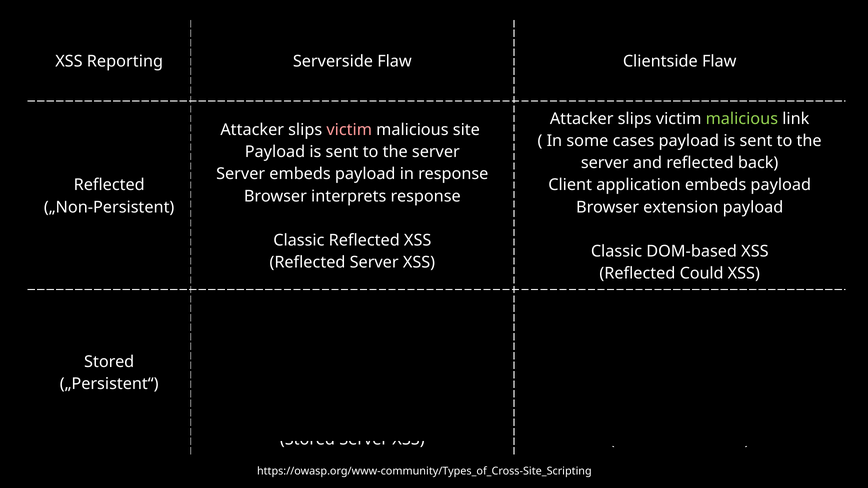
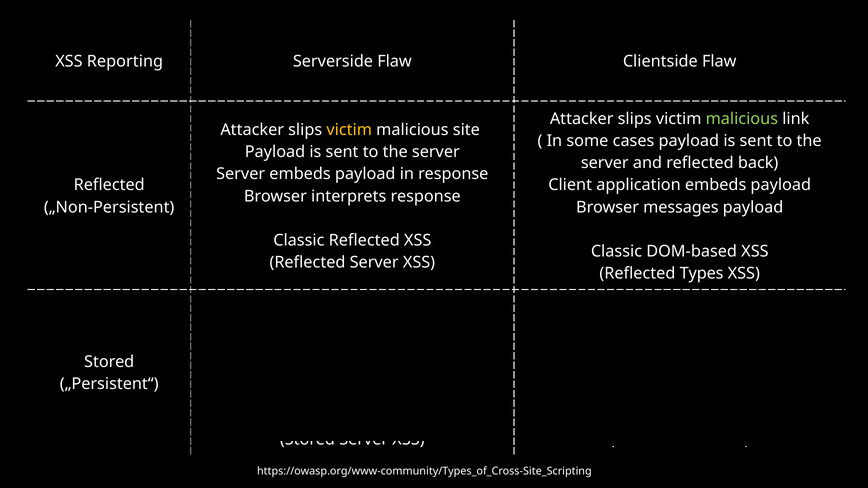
victim colour: pink -> yellow (349, 130)
extension: extension -> messages (681, 207)
Could: Could -> Types (702, 274)
